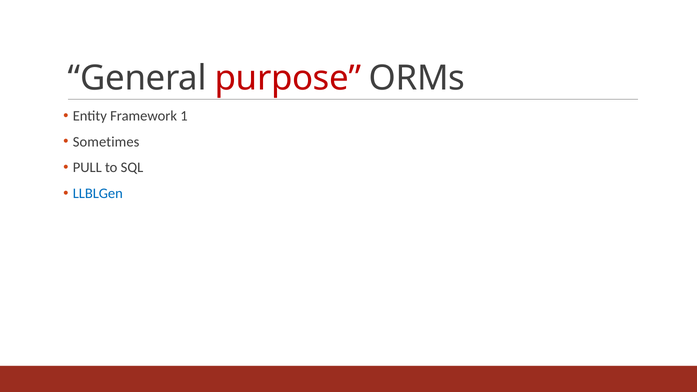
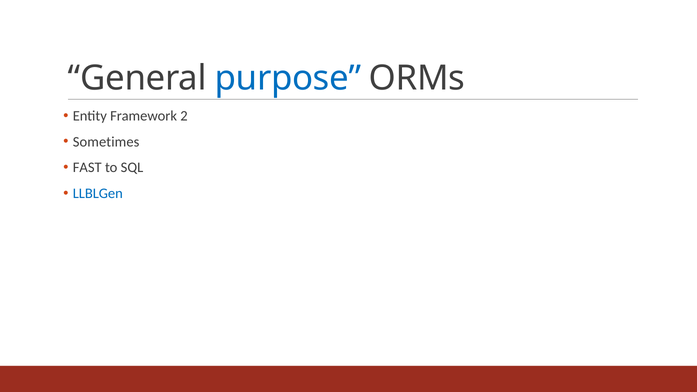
purpose colour: red -> blue (288, 78)
1: 1 -> 2 (184, 116)
PULL: PULL -> FAST (87, 168)
